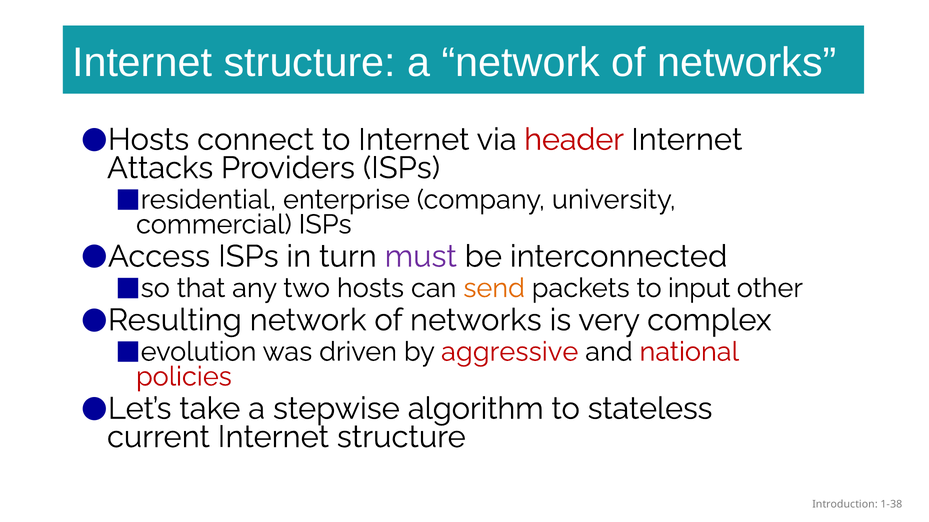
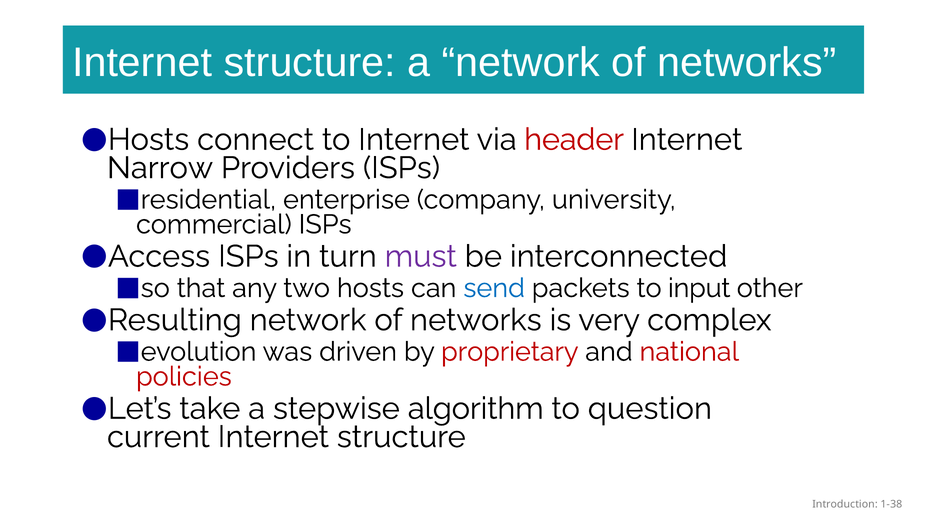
Attacks: Attacks -> Narrow (160, 168)
send colour: orange -> blue (494, 288)
aggressive: aggressive -> proprietary (510, 352)
stateless: stateless -> question (650, 409)
